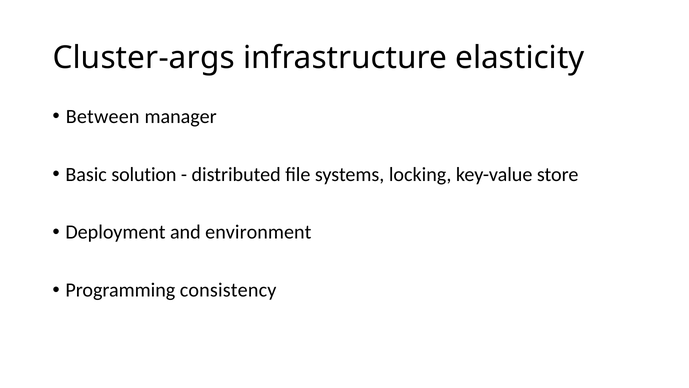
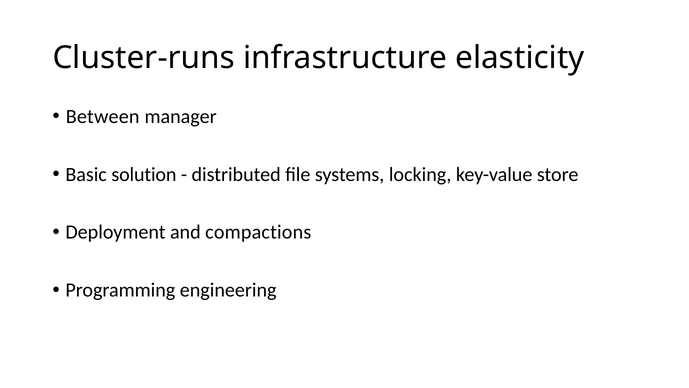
Cluster-args: Cluster-args -> Cluster-runs (144, 58)
environment: environment -> compactions (258, 232)
consistency: consistency -> engineering (228, 290)
